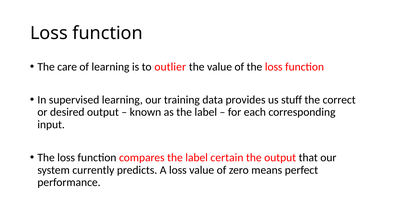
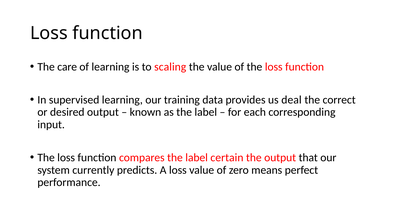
outlier: outlier -> scaling (170, 67)
stuff: stuff -> deal (291, 100)
